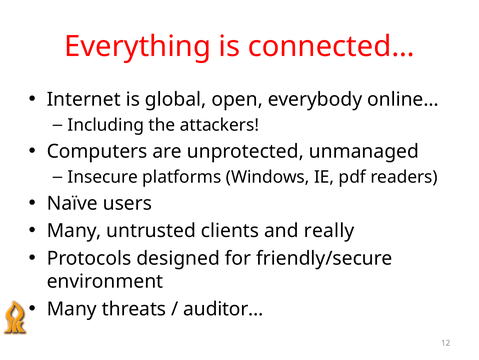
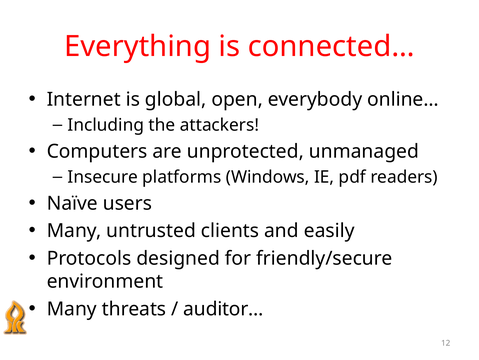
really: really -> easily (329, 230)
